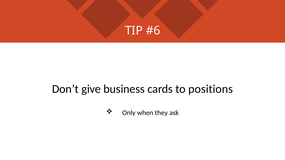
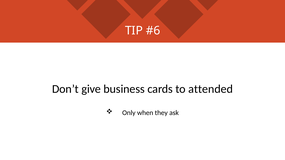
positions: positions -> attended (211, 89)
